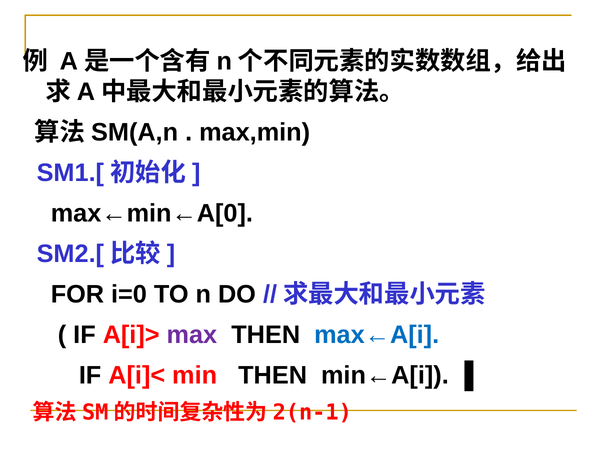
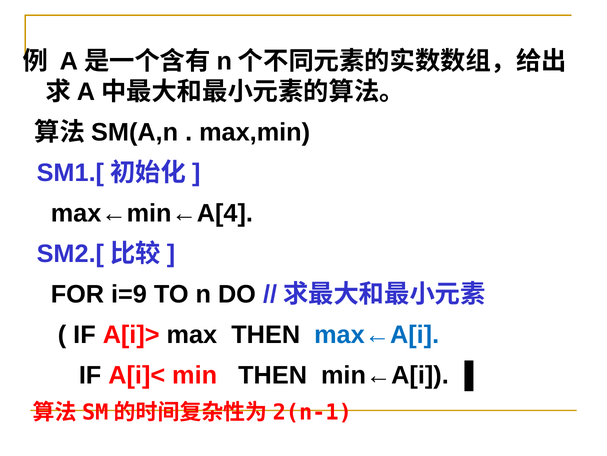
max←min←A[0: max←min←A[0 -> max←min←A[4 (152, 213)
i=0: i=0 -> i=9 (129, 294)
max colour: purple -> black (192, 334)
